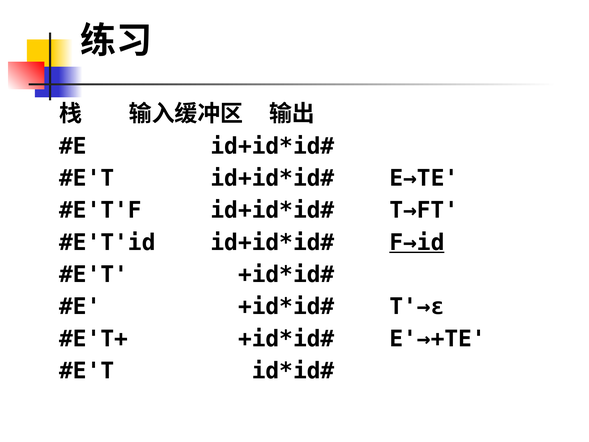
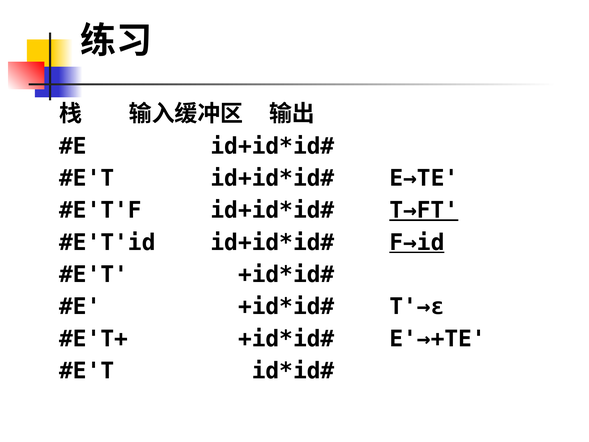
T→FT underline: none -> present (424, 210)
